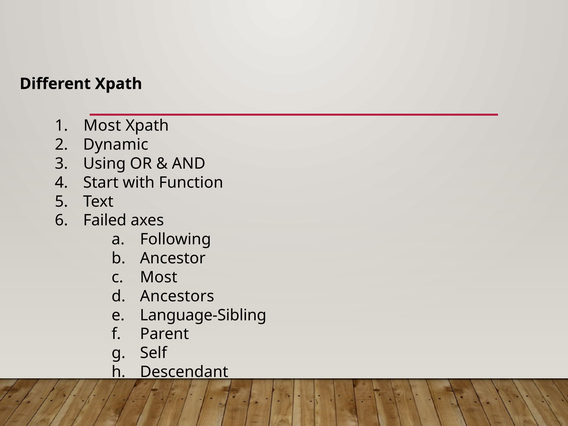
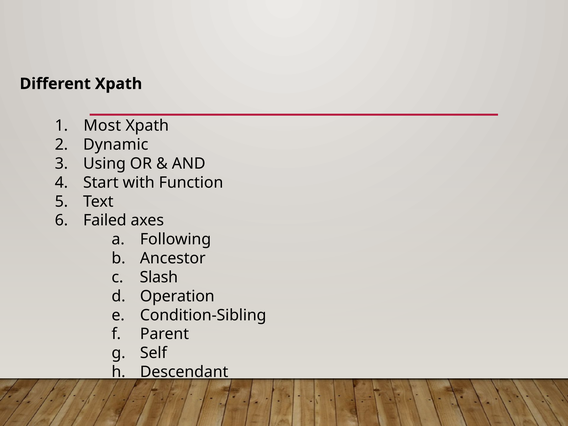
Most: Most -> Slash (159, 277)
Ancestors: Ancestors -> Operation (177, 296)
Language-Sibling: Language-Sibling -> Condition-Sibling (203, 315)
